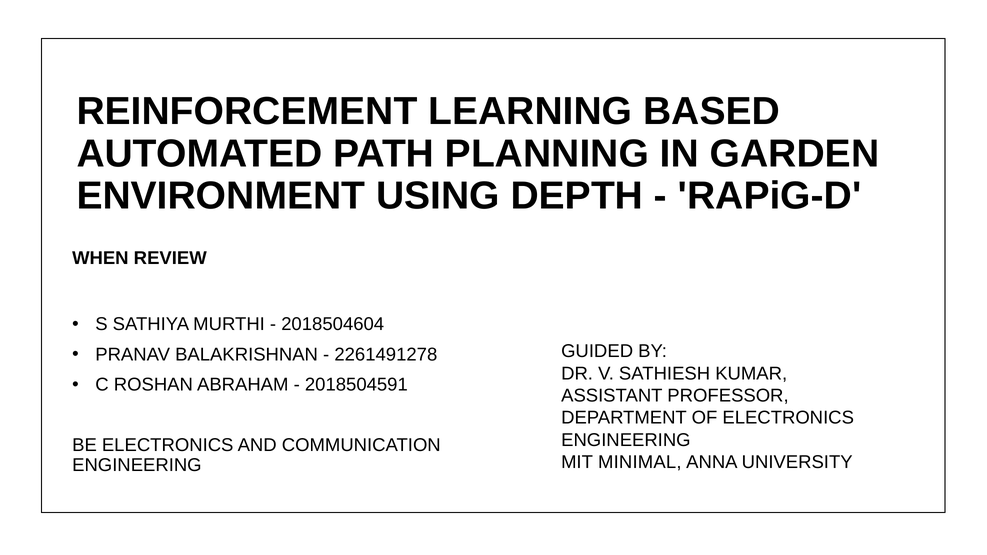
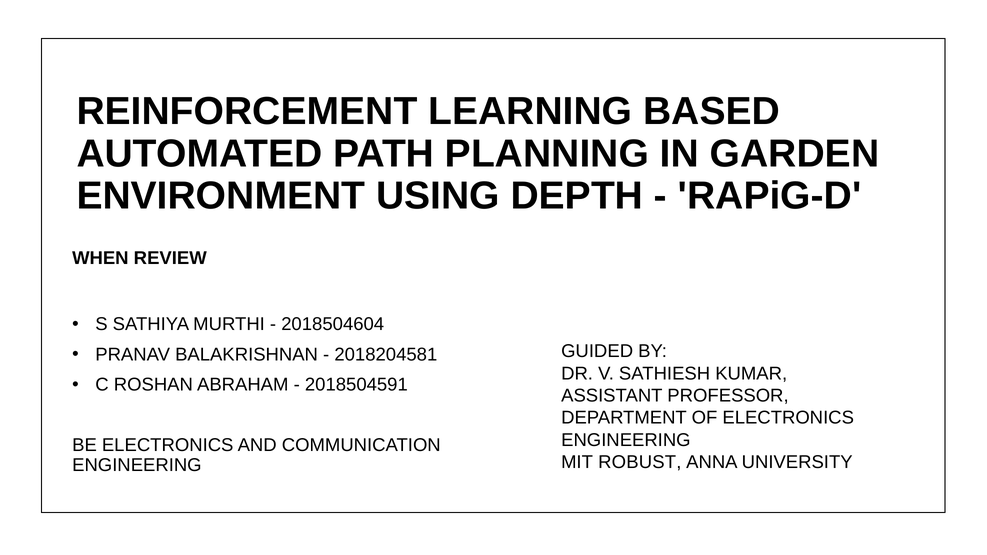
2261491278: 2261491278 -> 2018204581 (386, 355)
MINIMAL: MINIMAL -> ROBUST (640, 462)
